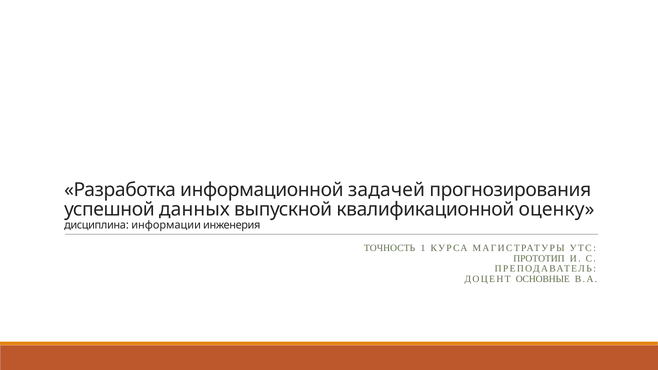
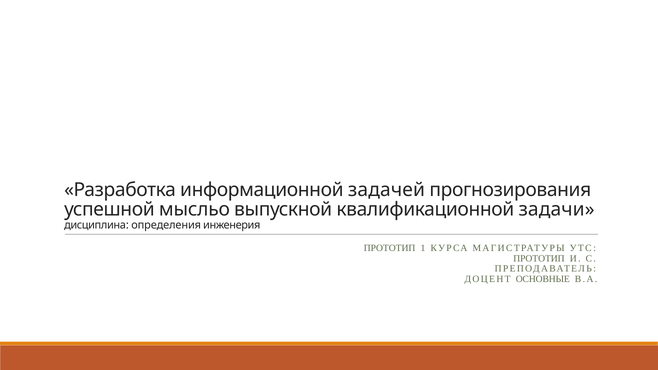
данных: данных -> мысльо (194, 210)
оценку: оценку -> задачи (557, 210)
информации: информации -> определения (166, 225)
ТОЧНОСТЬ: ТОЧНОСТЬ -> ПРОТОТИП (390, 248)
